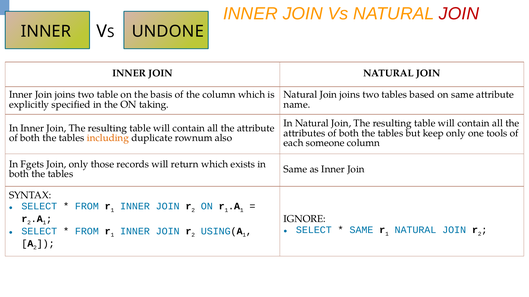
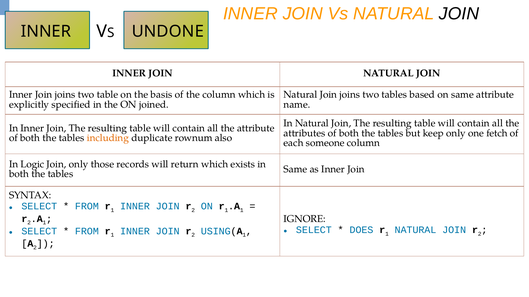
JOIN colour: red -> black (459, 14)
taking: taking -> joined (154, 105)
tools: tools -> fetch (497, 133)
Fgets: Fgets -> Logic (32, 164)
SAME: SAME -> DOES (361, 230)
